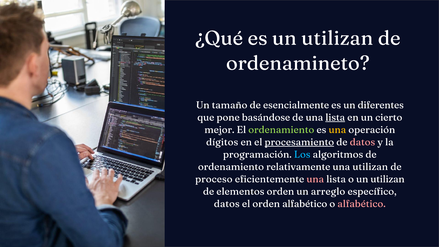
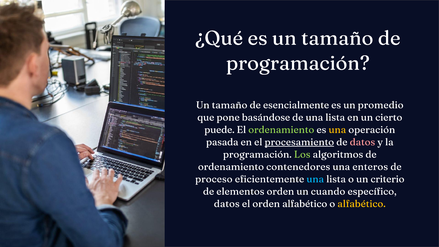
es un utilizan: utilizan -> tamaño (337, 38)
ordenamineto: ordenamineto -> programación (298, 63)
diferentes: diferentes -> promedio (381, 105)
lista underline: present -> none (335, 117)
mejor: mejor -> puede (219, 130)
dígitos: dígitos -> pasada (222, 142)
Los colour: light blue -> light green (302, 154)
relativamente: relativamente -> contenedores (298, 167)
una utilizan: utilizan -> enteros (370, 167)
una colour: pink -> light blue (315, 179)
o un utilizan: utilizan -> criterio (387, 179)
arreglo: arreglo -> cuando (328, 191)
alfabético colour: pink -> yellow (362, 204)
